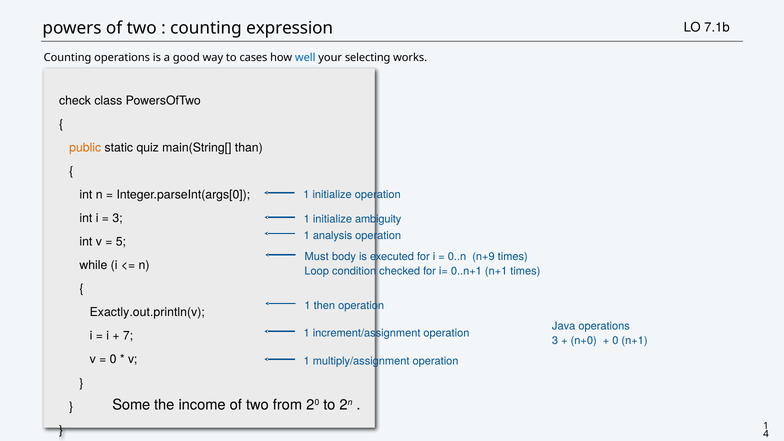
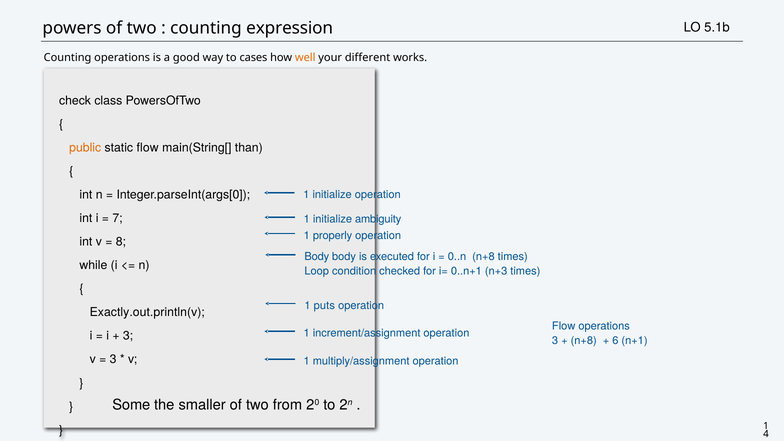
7.1b: 7.1b -> 5.1b (717, 28)
well colour: blue -> orange (305, 58)
selecting: selecting -> different (368, 58)
static quiz: quiz -> flow (148, 148)
3: 3 -> 7 (118, 218)
analysis: analysis -> properly (333, 235)
5: 5 -> 8 (121, 242)
Must: Must -> Body (317, 257)
0..n n+9: n+9 -> n+8 (484, 257)
0..n+1 n+1: n+1 -> n+3 (496, 271)
then: then -> puts (324, 305)
Java: Java -> Flow (564, 326)
7: 7 -> 3 (128, 336)
n+0: n+0 -> n+8 (584, 340)
0: 0 -> 6 (615, 340)
0: 0 -> 3 (113, 359)
income: income -> smaller (202, 405)
